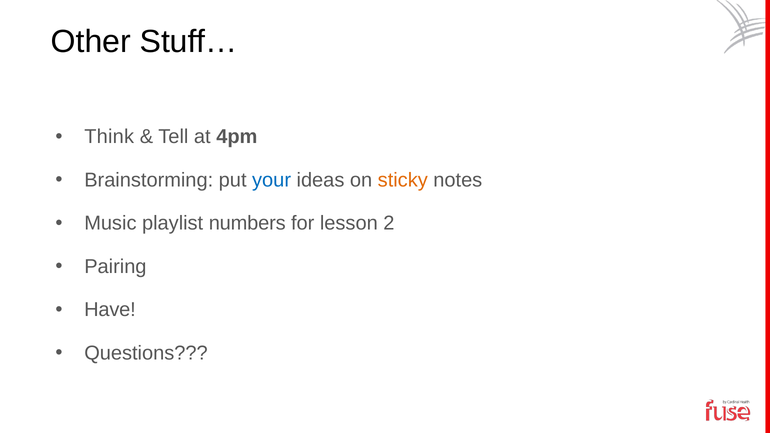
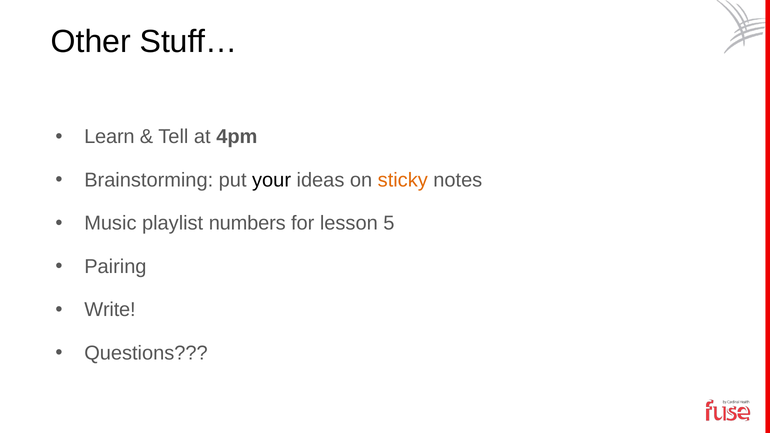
Think: Think -> Learn (109, 137)
your colour: blue -> black (272, 180)
2: 2 -> 5 (389, 223)
Have: Have -> Write (110, 310)
